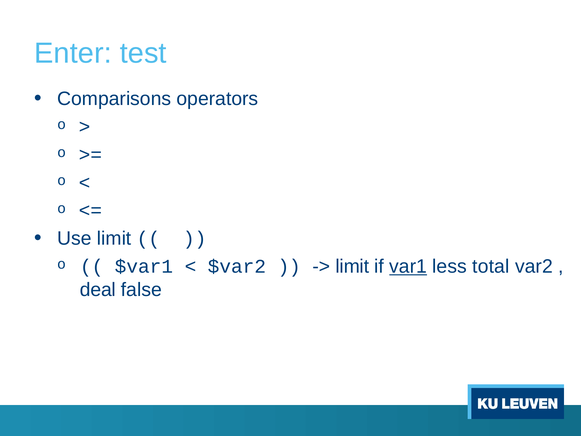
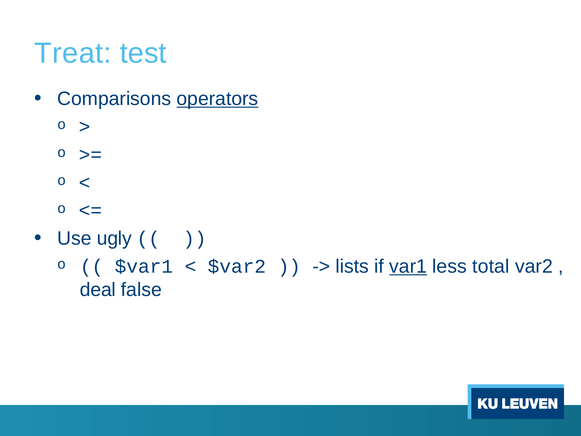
Enter: Enter -> Treat (73, 53)
operators underline: none -> present (217, 99)
Use limit: limit -> ugly (114, 238)
limit: limit -> lists (352, 266)
